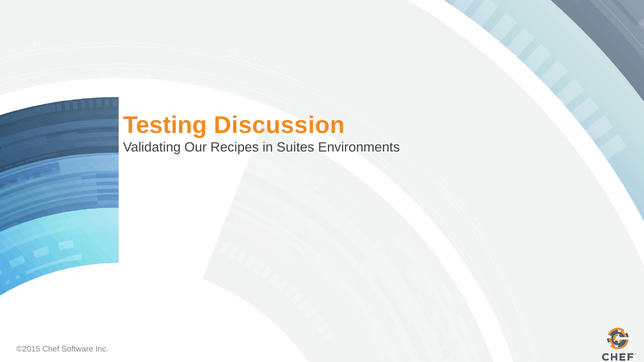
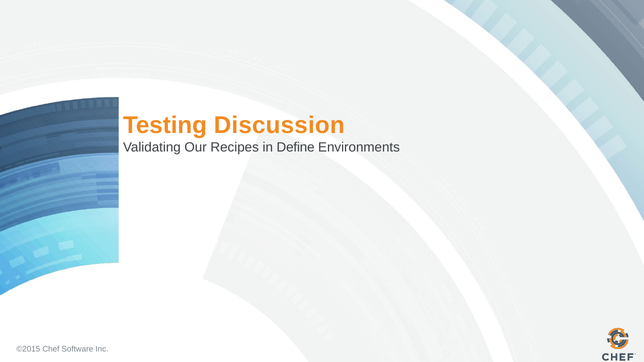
Suites: Suites -> Define (296, 148)
